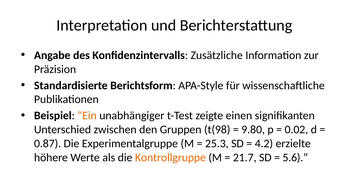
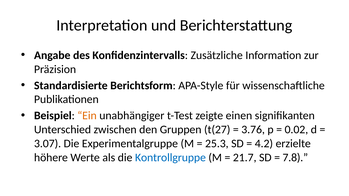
t(98: t(98 -> t(27 (217, 130)
9.80: 9.80 -> 3.76 (253, 130)
0.87: 0.87 -> 3.07 (48, 144)
Kontrollgruppe colour: orange -> blue (170, 158)
5.6: 5.6 -> 7.8 (295, 158)
